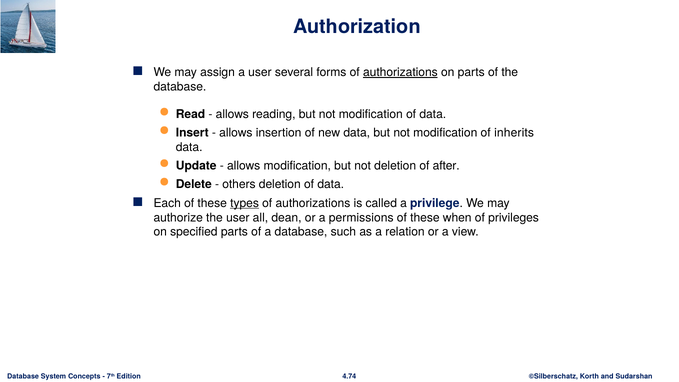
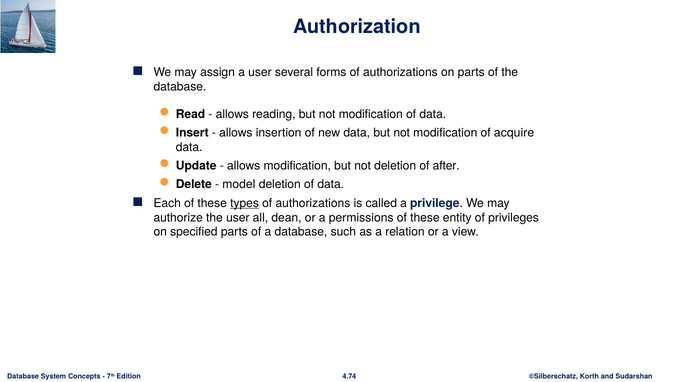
authorizations underline: present -> none (400, 72)
inherits: inherits -> acquire (514, 133)
others: others -> model (239, 184)
when: when -> entity (457, 217)
